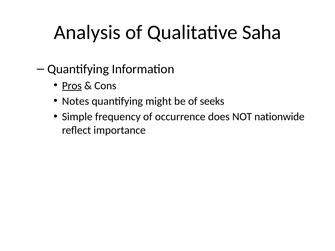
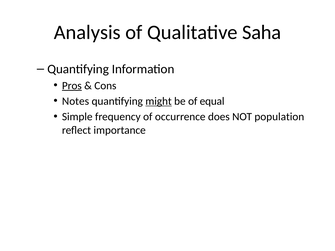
might underline: none -> present (159, 101)
seeks: seeks -> equal (212, 101)
nationwide: nationwide -> population (279, 117)
